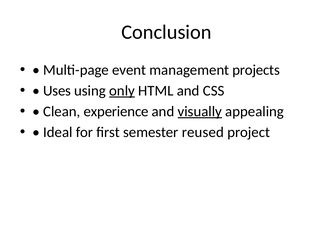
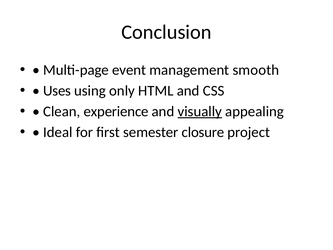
projects: projects -> smooth (256, 70)
only underline: present -> none (122, 91)
reused: reused -> closure (203, 132)
